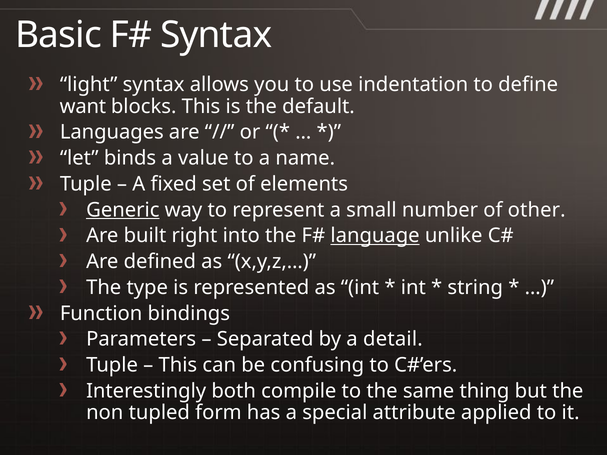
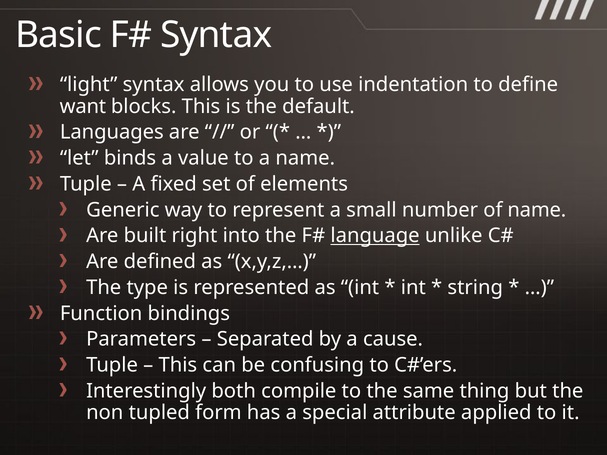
Generic underline: present -> none (123, 210)
of other: other -> name (537, 210)
detail: detail -> cause (393, 339)
